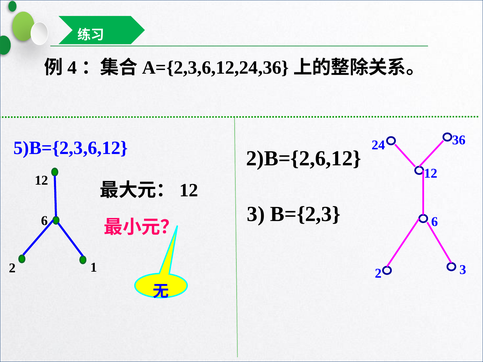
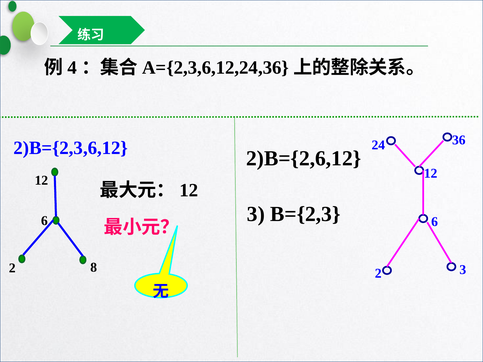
5)B={2,3,6,12: 5)B={2,3,6,12 -> 2)B={2,3,6,12 (71, 148)
1: 1 -> 8 (94, 268)
